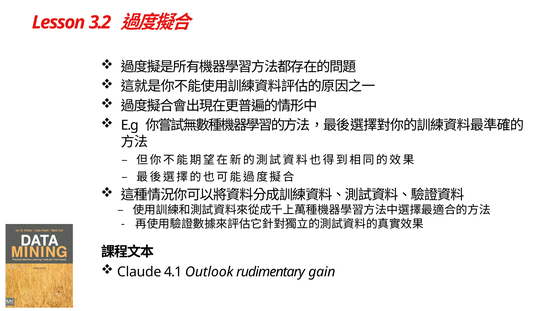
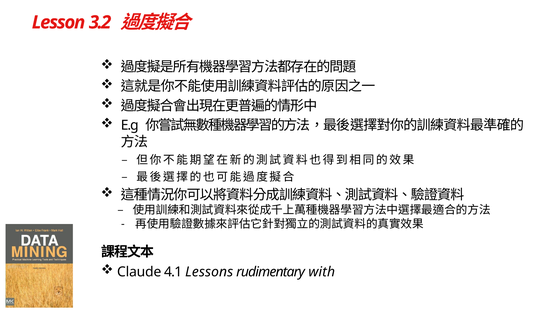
Outlook: Outlook -> Lessons (209, 272)
gain: gain -> with (322, 272)
